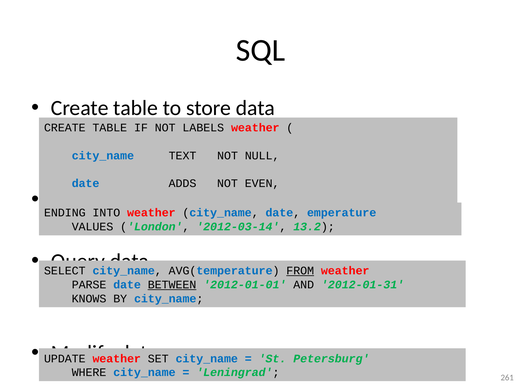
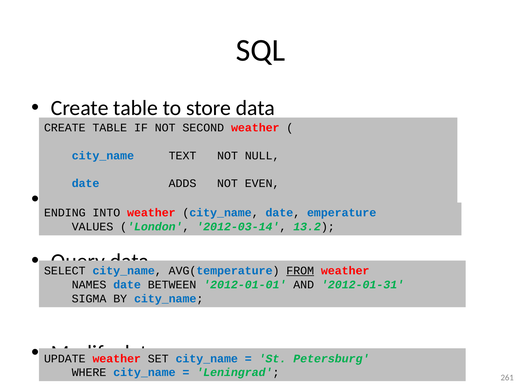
LABELS: LABELS -> SECOND (203, 128)
PARSE: PARSE -> NAMES (89, 285)
BETWEEN underline: present -> none (172, 285)
KNOWS: KNOWS -> SIGMA (89, 299)
